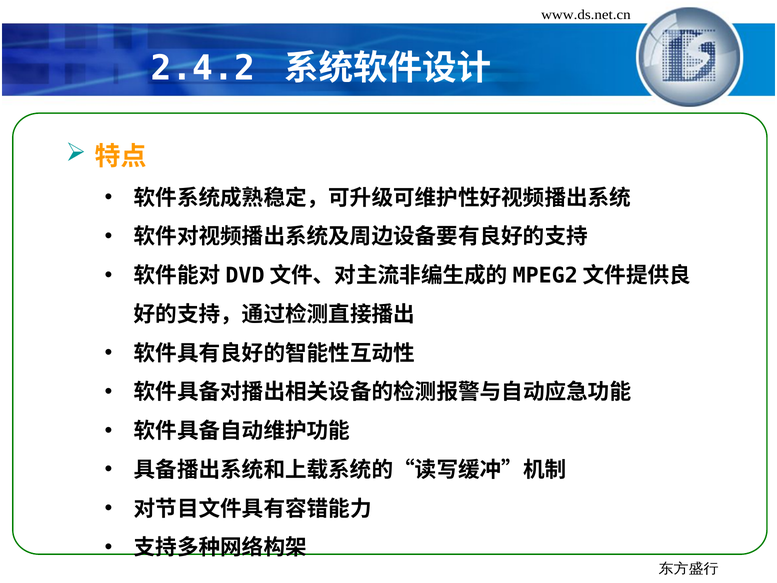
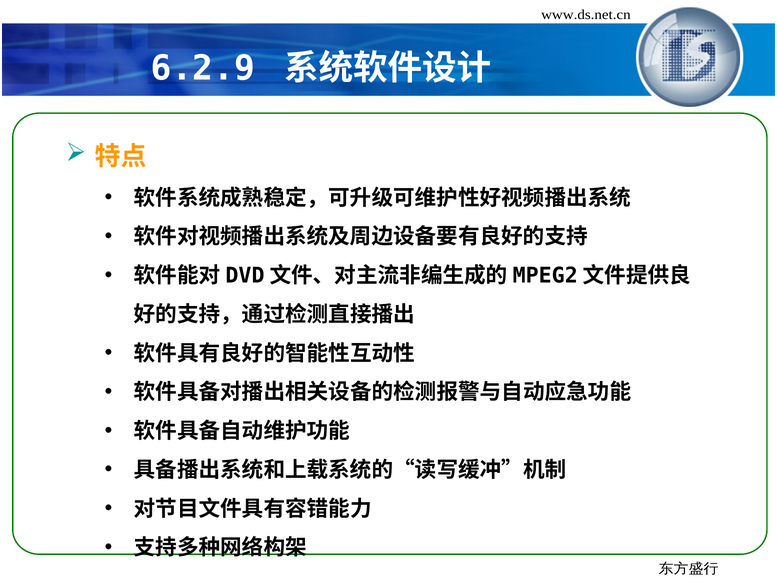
2.4.2: 2.4.2 -> 6.2.9 (203, 68)
